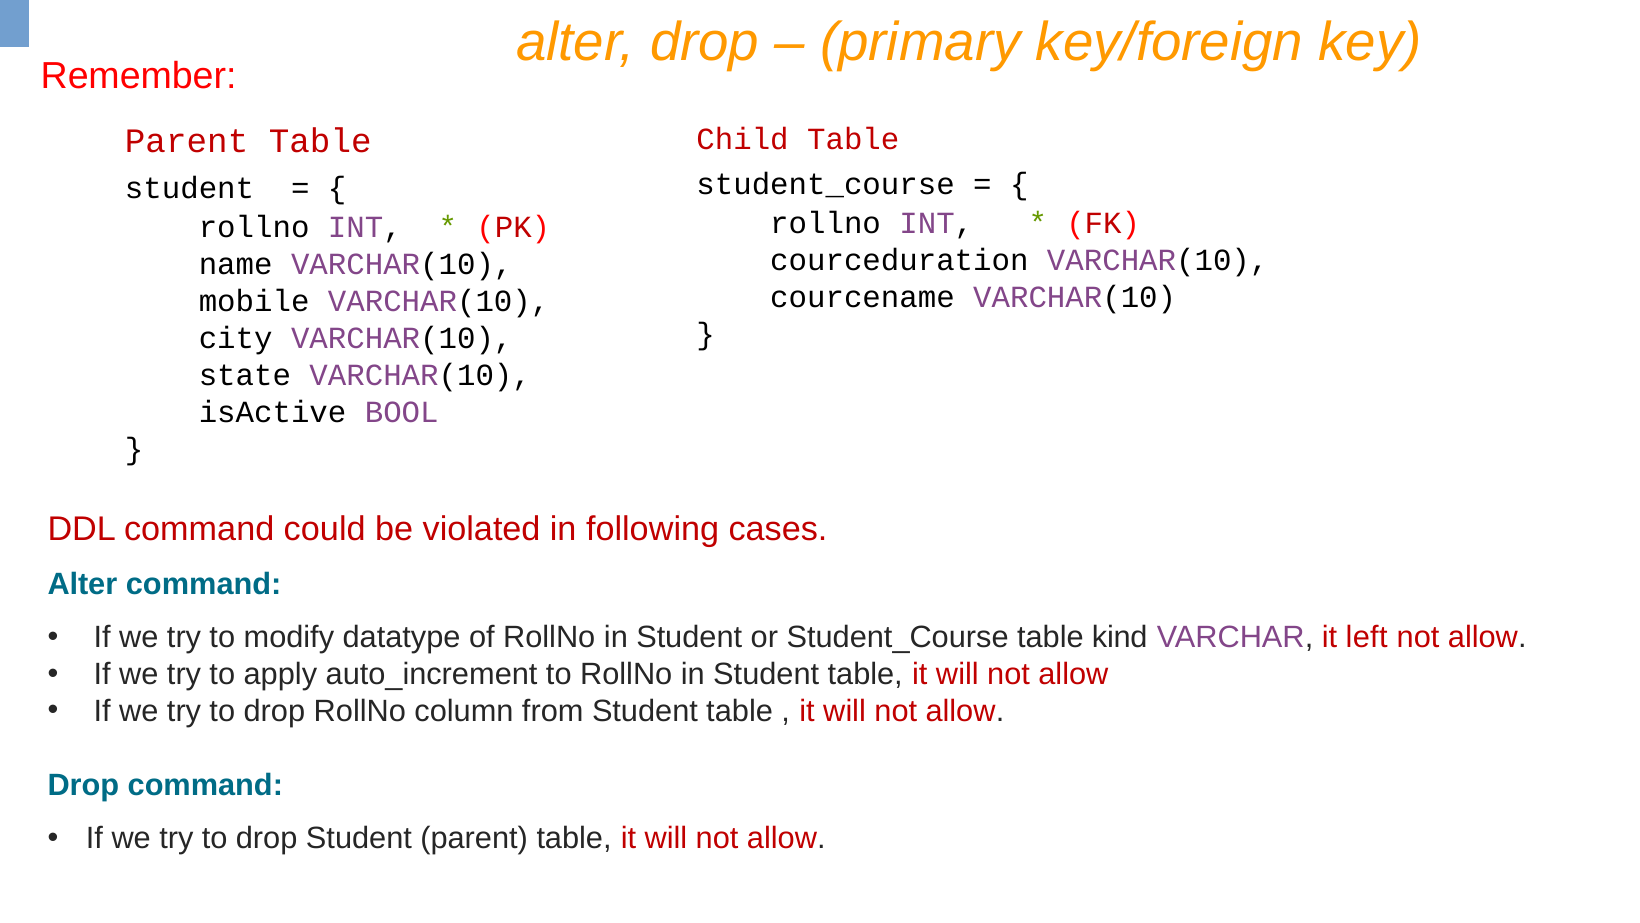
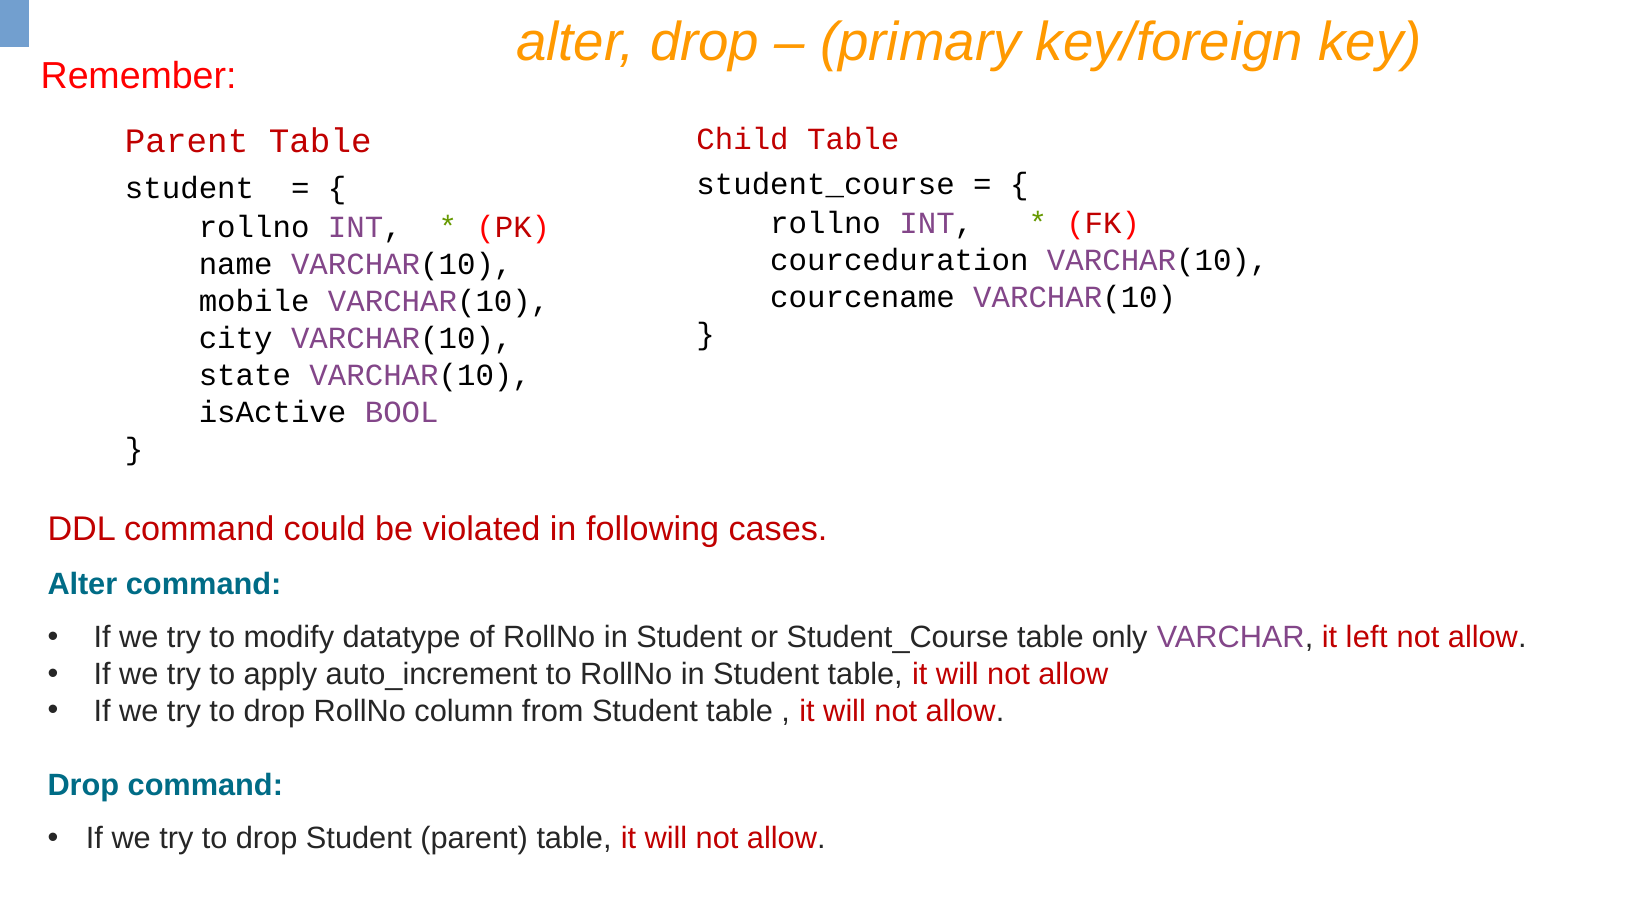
kind: kind -> only (1120, 637)
